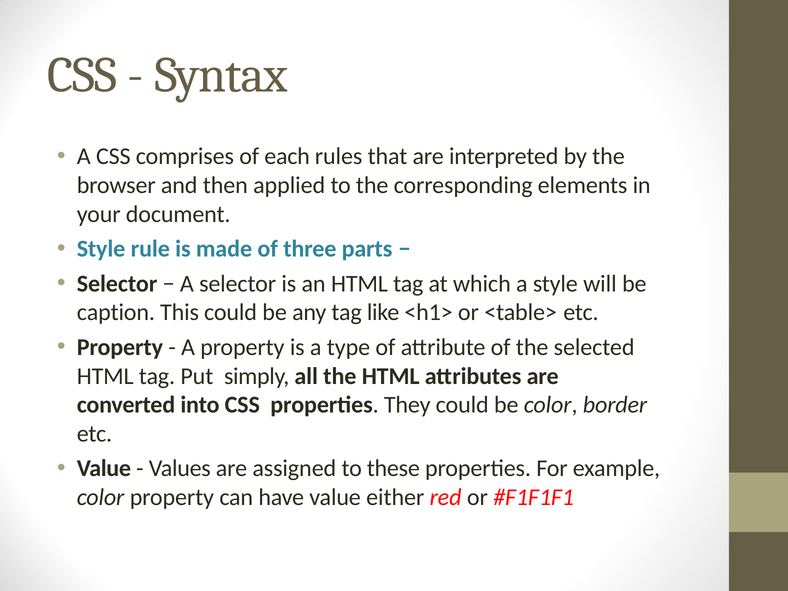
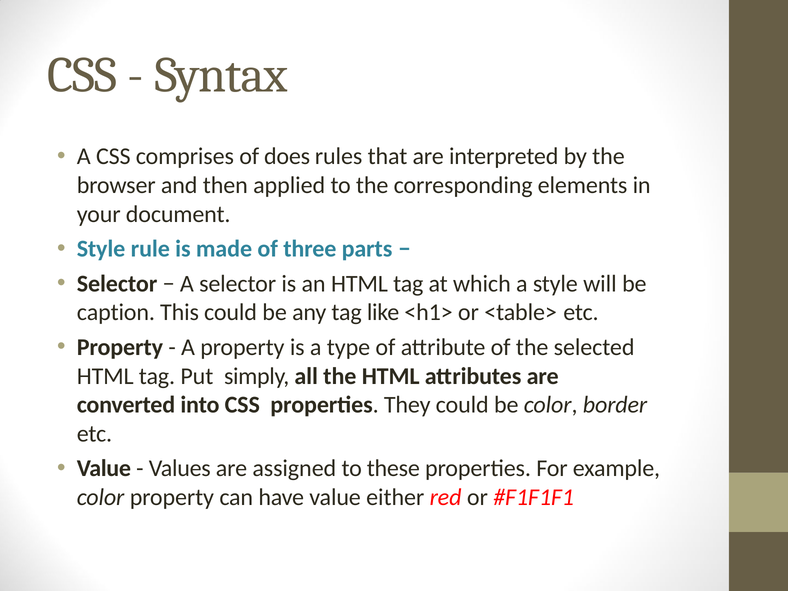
each: each -> does (287, 156)
